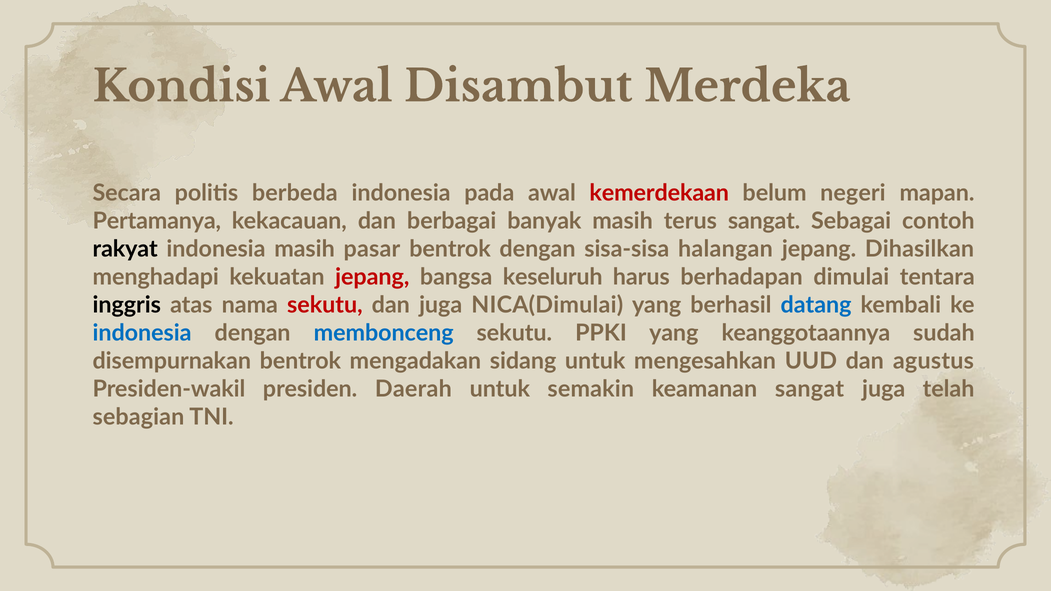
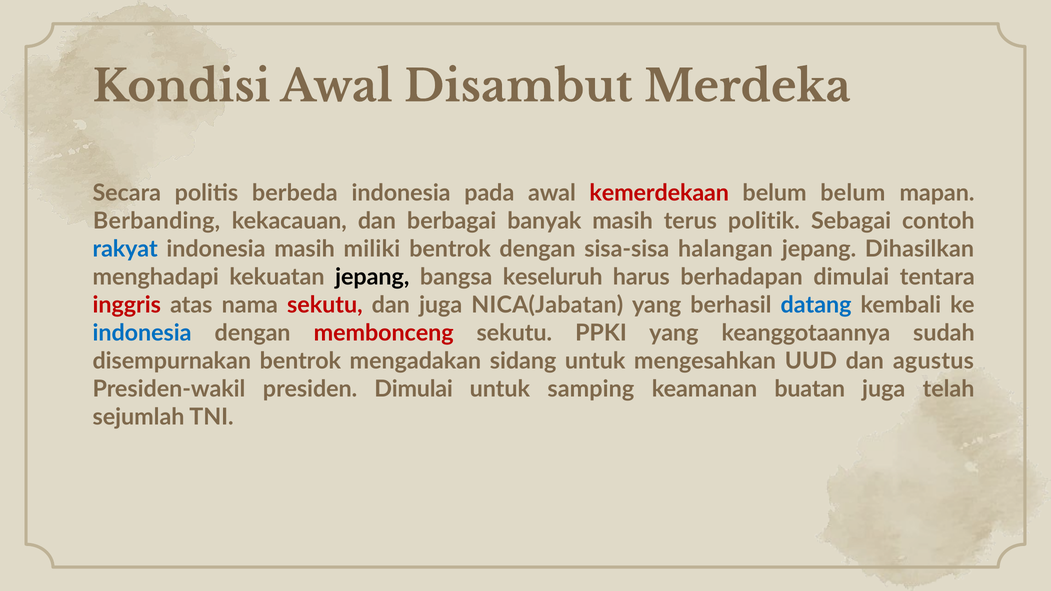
belum negeri: negeri -> belum (853, 193)
Pertamanya: Pertamanya -> Berbanding (157, 221)
terus sangat: sangat -> politik (764, 221)
rakyat colour: black -> blue (125, 249)
pasar: pasar -> miliki (372, 249)
jepang colour: red -> black (372, 277)
inggris colour: black -> red (127, 305)
NICA(Dimulai: NICA(Dimulai -> NICA(Jabatan (547, 305)
membonceng colour: blue -> red (384, 333)
presiden Daerah: Daerah -> Dimulai (414, 389)
semakin: semakin -> samping (591, 389)
keamanan sangat: sangat -> buatan (810, 389)
sebagian: sebagian -> sejumlah (139, 417)
